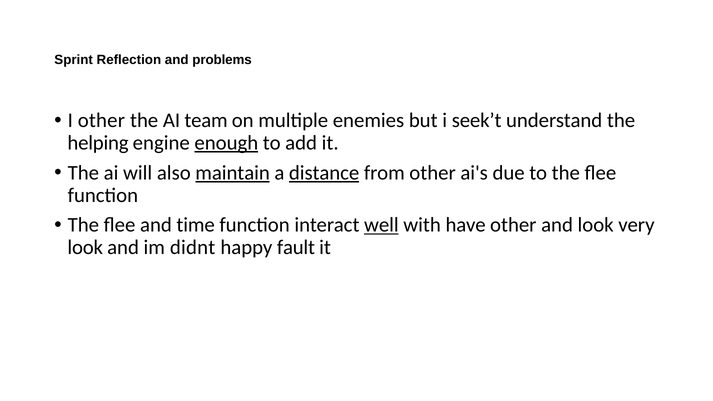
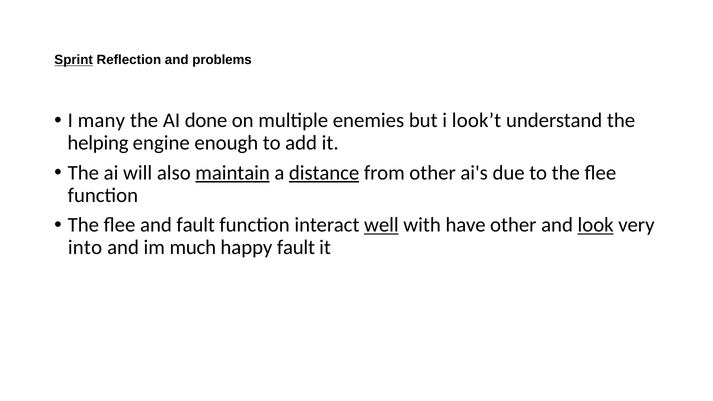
Sprint underline: none -> present (74, 60)
I other: other -> many (101, 121)
team: team -> done (206, 121)
seek’t: seek’t -> look’t (476, 121)
enough underline: present -> none (226, 143)
and time: time -> fault (196, 225)
look underline: none -> present (596, 225)
look: look -> into (85, 247)
didnt: didnt -> much (193, 247)
